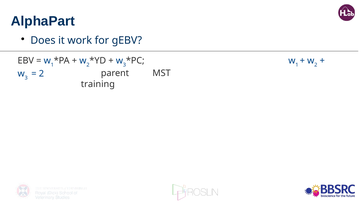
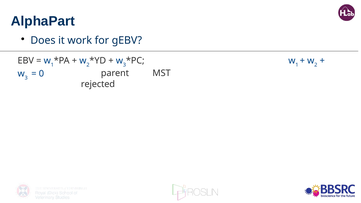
2: 2 -> 0 (41, 74)
training: training -> rejected (98, 84)
